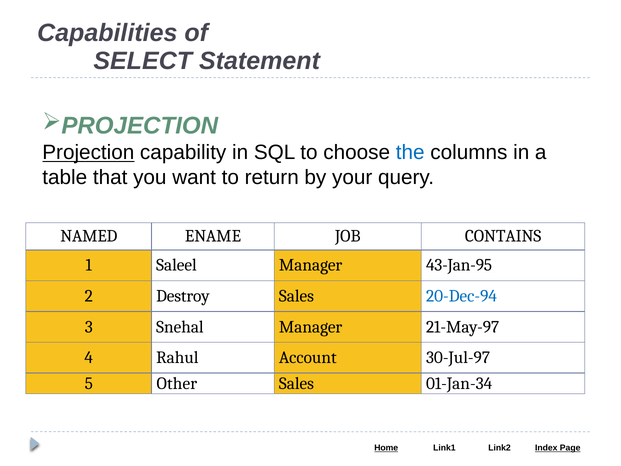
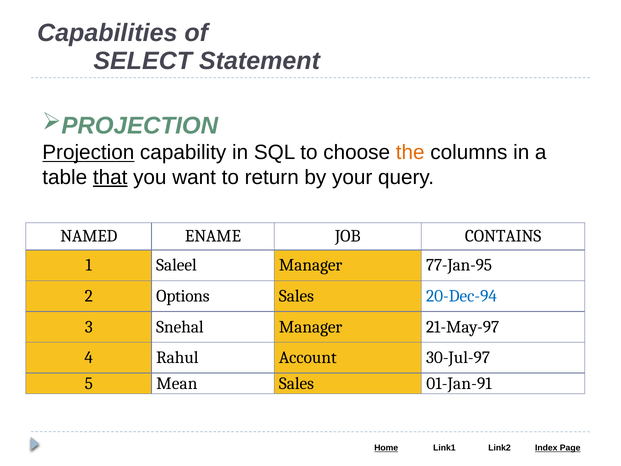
the colour: blue -> orange (410, 153)
that underline: none -> present (110, 177)
43-Jan-95: 43-Jan-95 -> 77-Jan-95 (459, 265)
Destroy: Destroy -> Options (183, 296)
Other: Other -> Mean (177, 383)
01-Jan-34: 01-Jan-34 -> 01-Jan-91 (459, 383)
